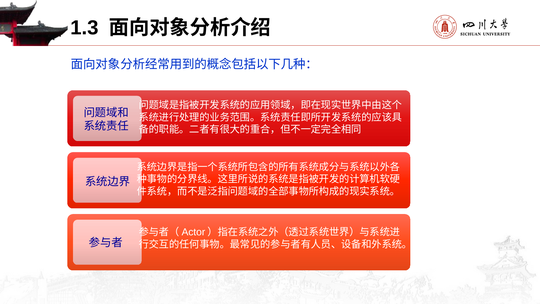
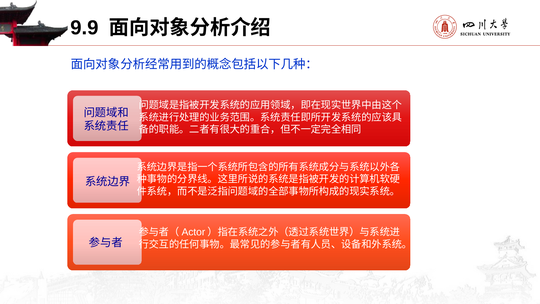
1.3: 1.3 -> 9.9 (84, 28)
